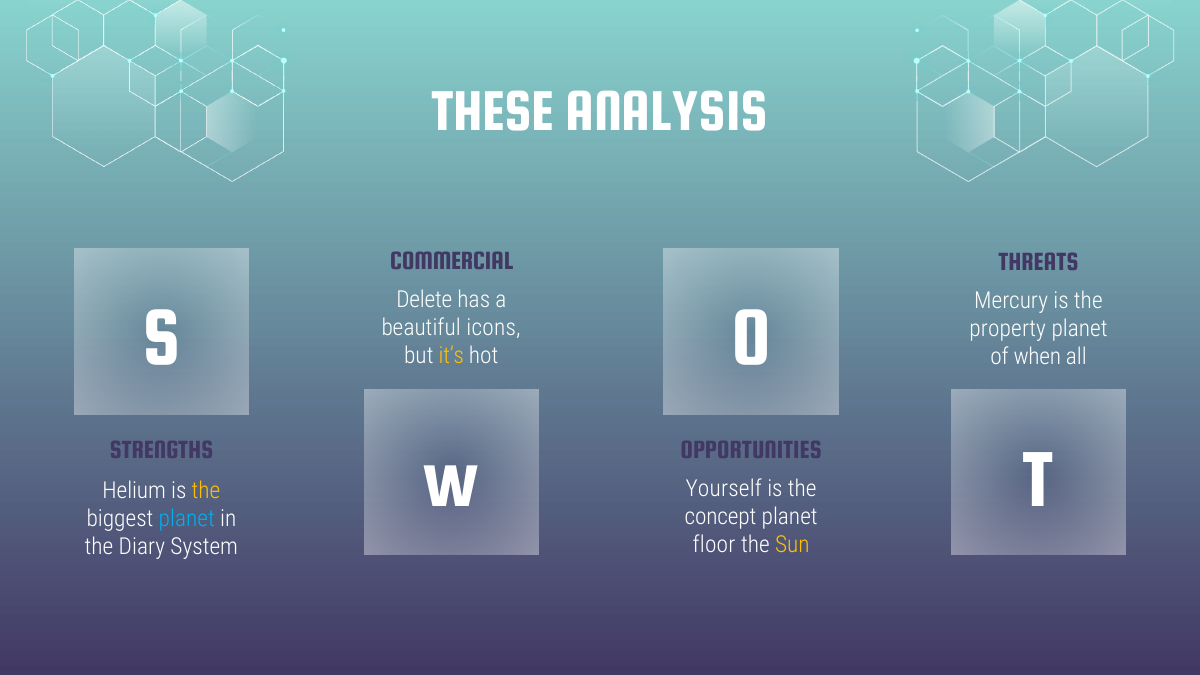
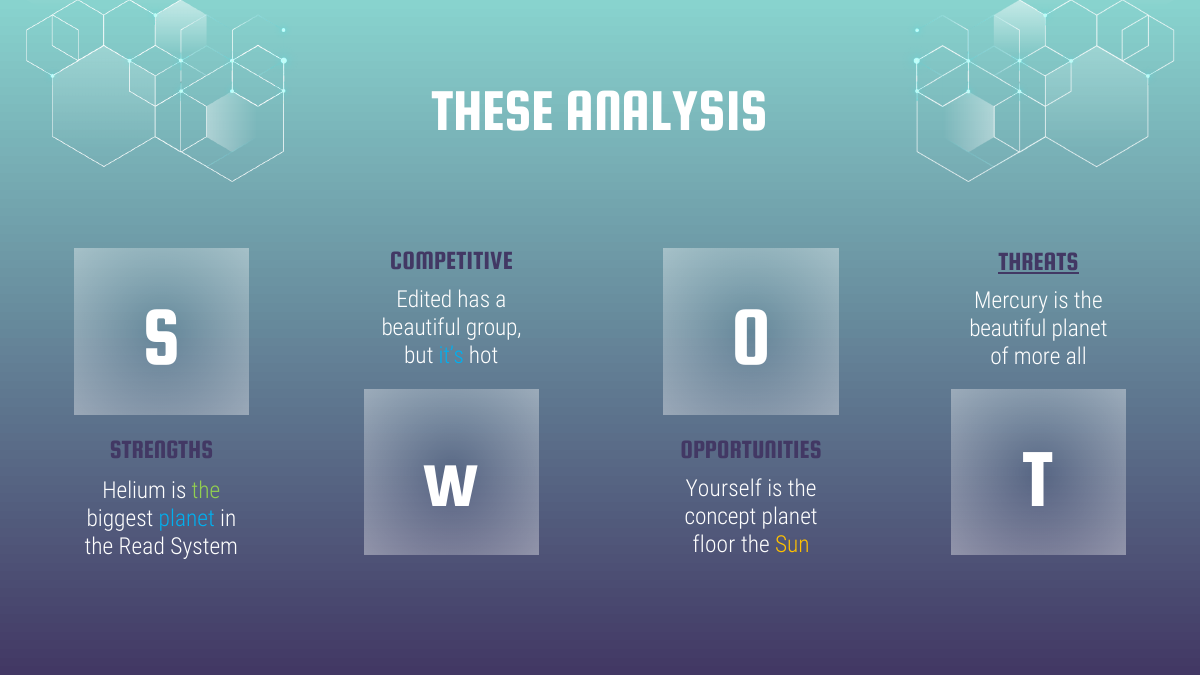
COMMERCIAL: COMMERCIAL -> COMPETITIVE (451, 261)
THREATS underline: none -> present (1038, 261)
Delete: Delete -> Edited (424, 300)
icons: icons -> group (494, 328)
property: property -> beautiful (1008, 328)
it’s colour: yellow -> light blue (451, 356)
when: when -> more (1037, 356)
the colour: yellow -> light green (206, 491)
Diary: Diary -> Read (142, 547)
